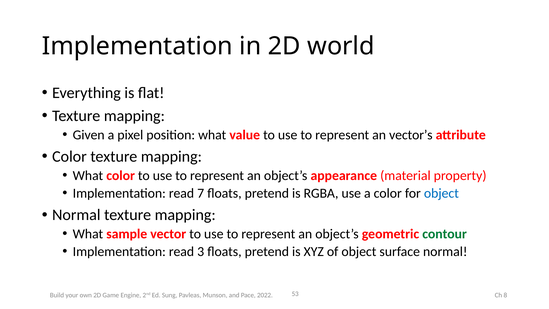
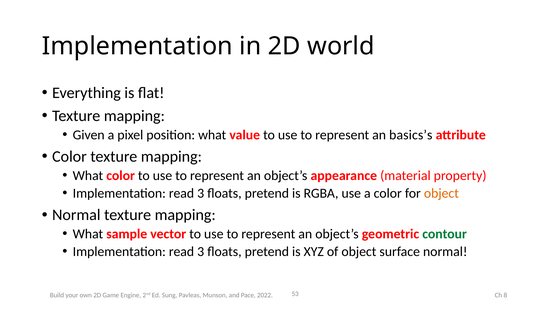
vector’s: vector’s -> basics’s (411, 135)
7: 7 -> 3 (201, 193)
object colour: blue -> orange (441, 193)
